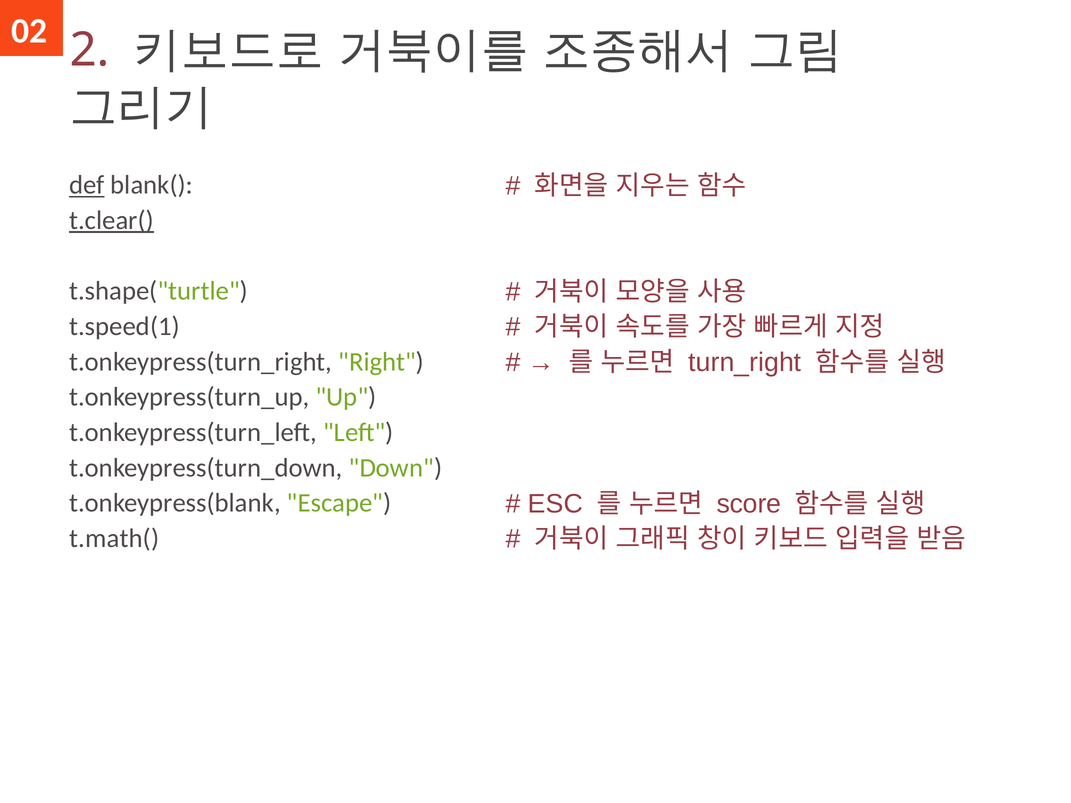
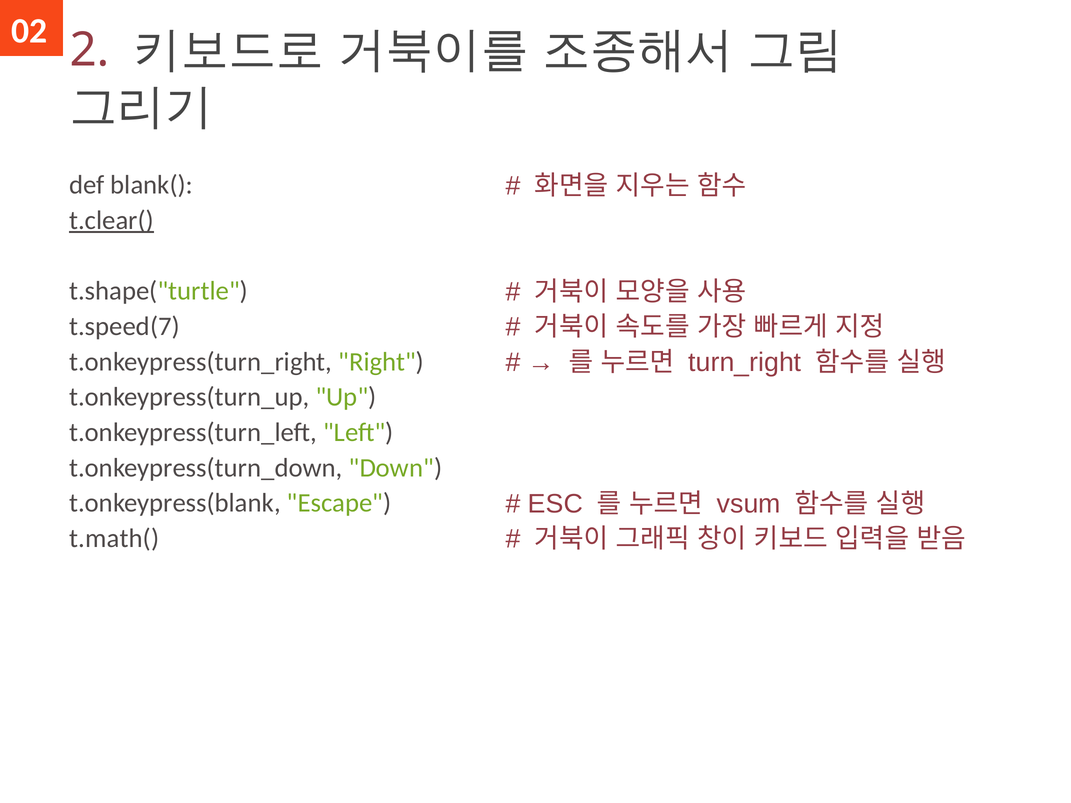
def underline: present -> none (87, 185)
t.speed(1: t.speed(1 -> t.speed(7 (124, 327)
score: score -> vsum (749, 504)
